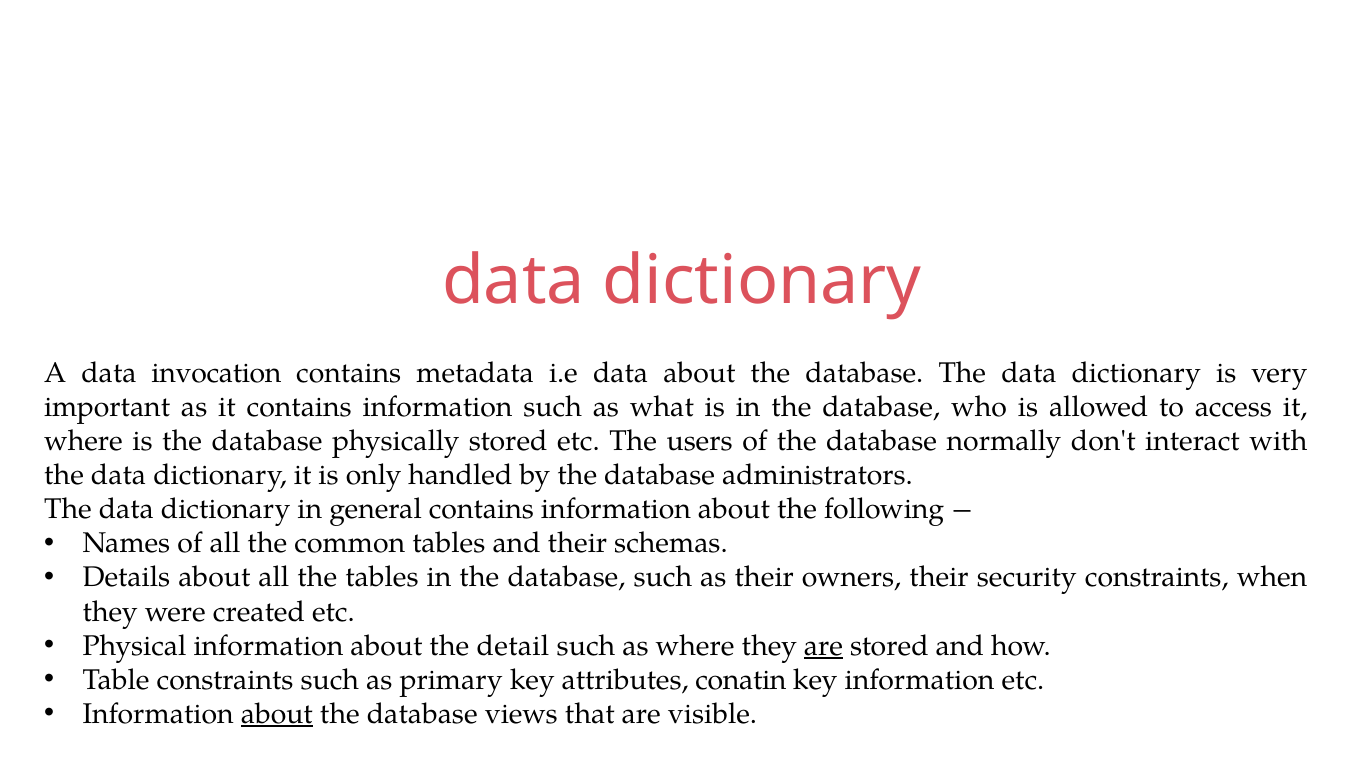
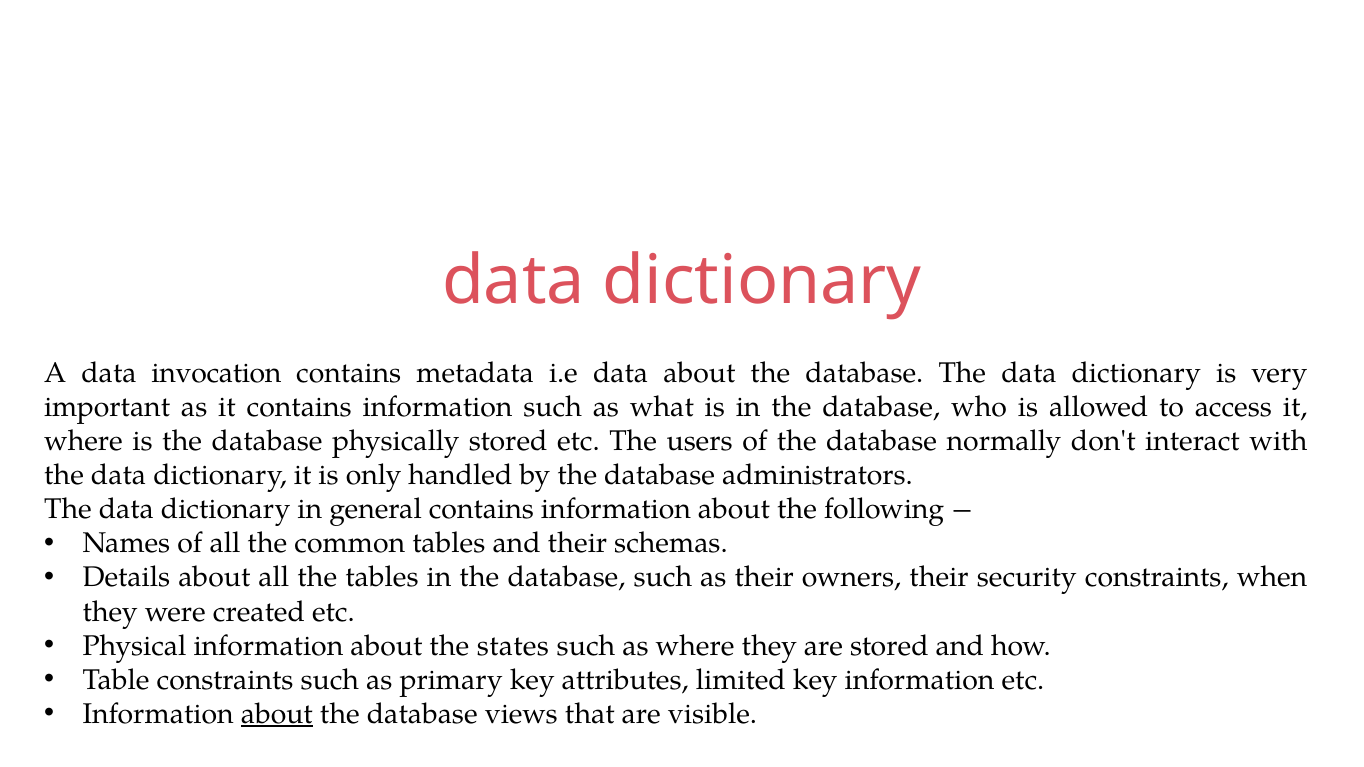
detail: detail -> states (513, 646)
are underline: present -> none (824, 646)
conatin: conatin -> limited (741, 680)
